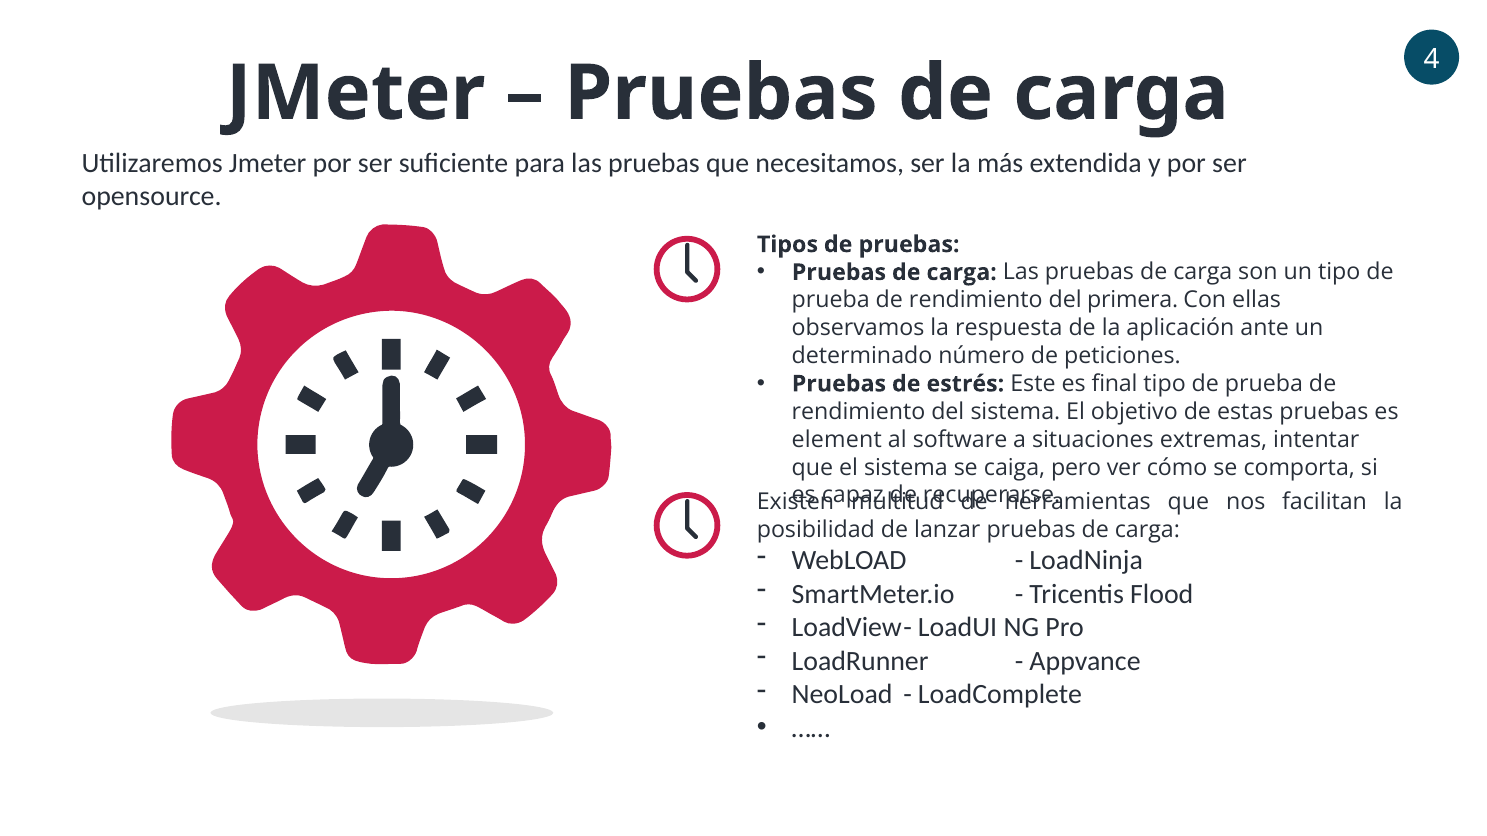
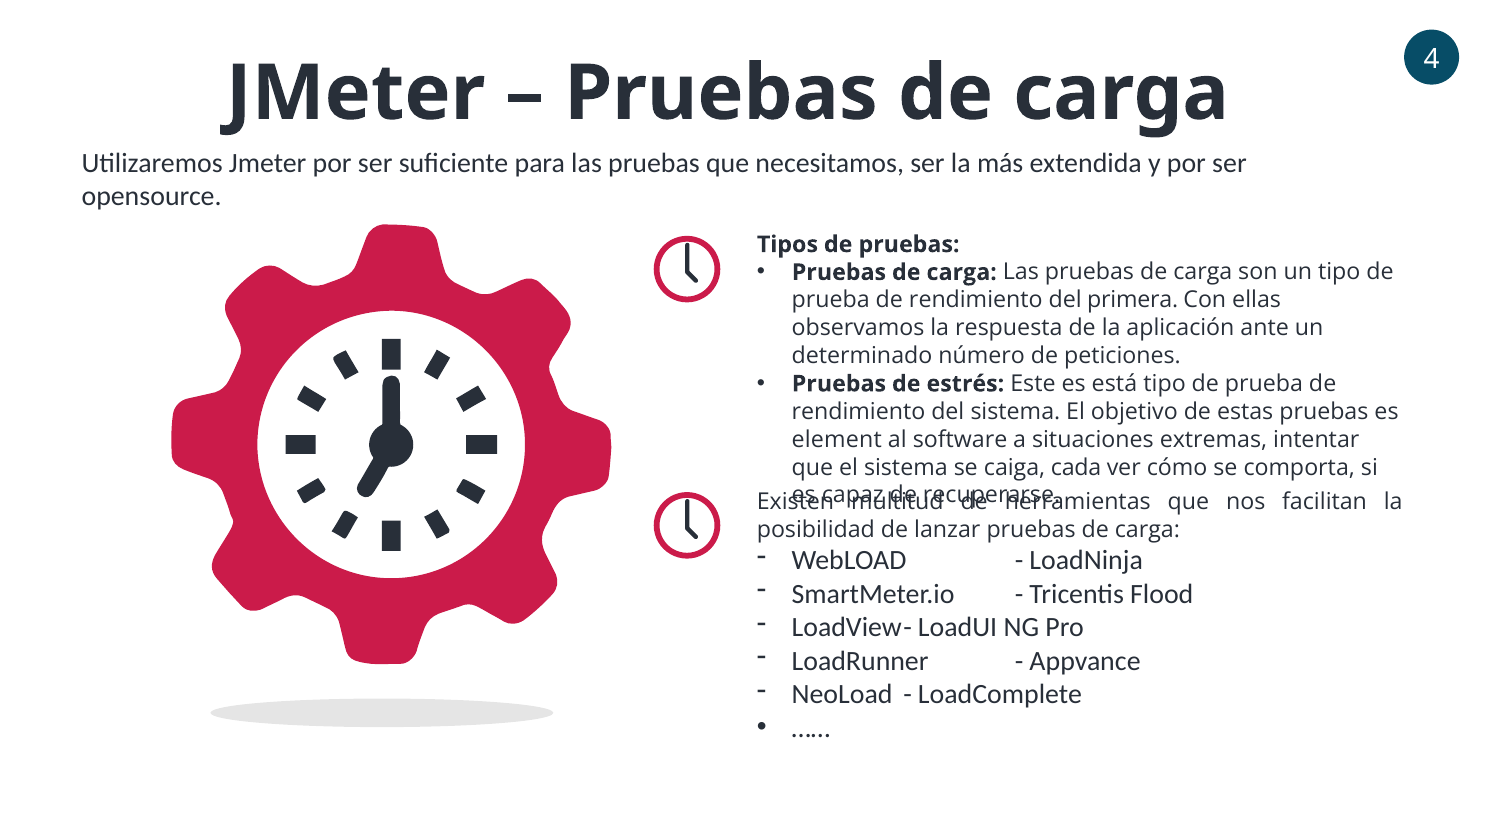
final: final -> está (1114, 384)
pero: pero -> cada (1076, 468)
